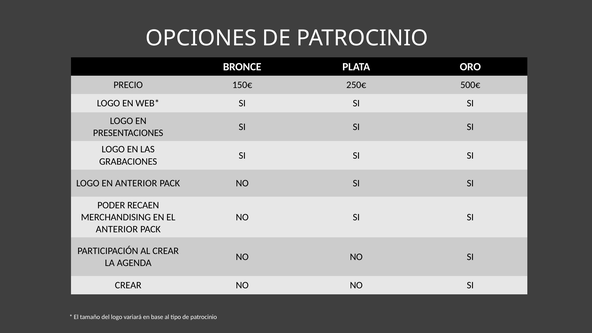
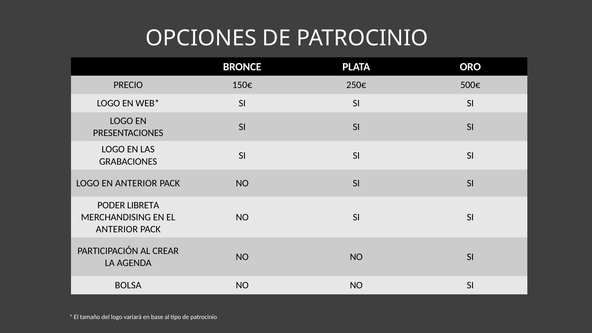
RECAEN: RECAEN -> LIBRETA (143, 205)
CREAR: CREAR -> BOLSA (128, 285)
